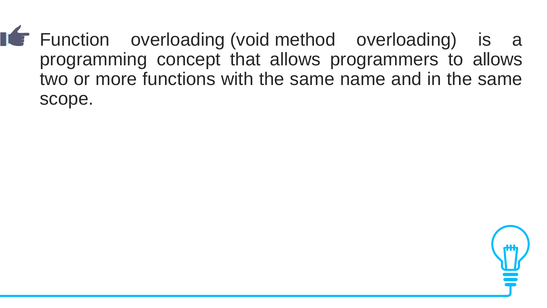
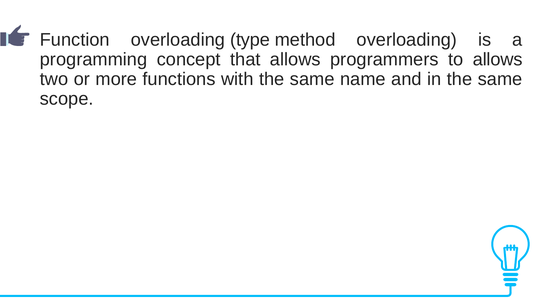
void: void -> type (250, 40)
